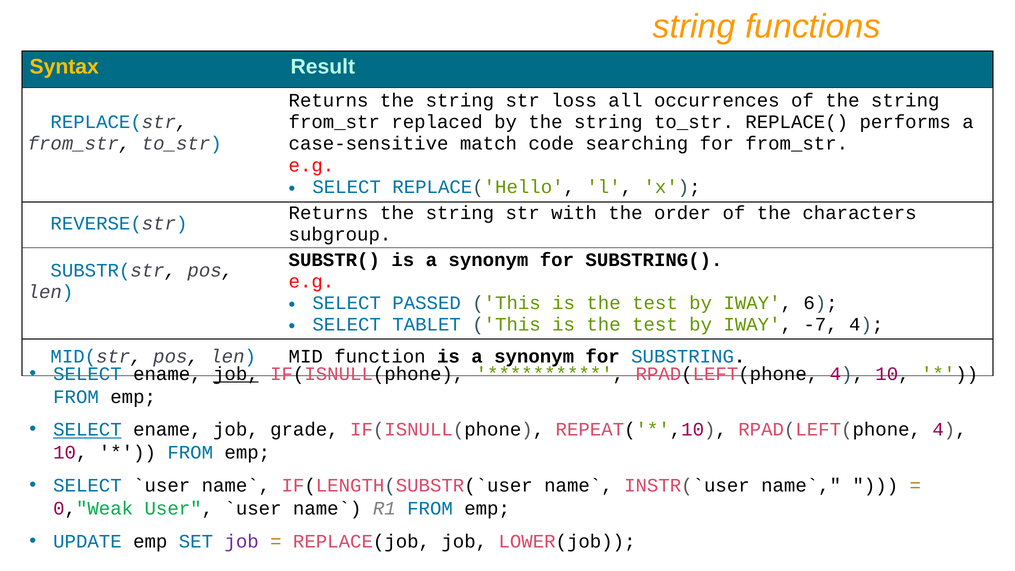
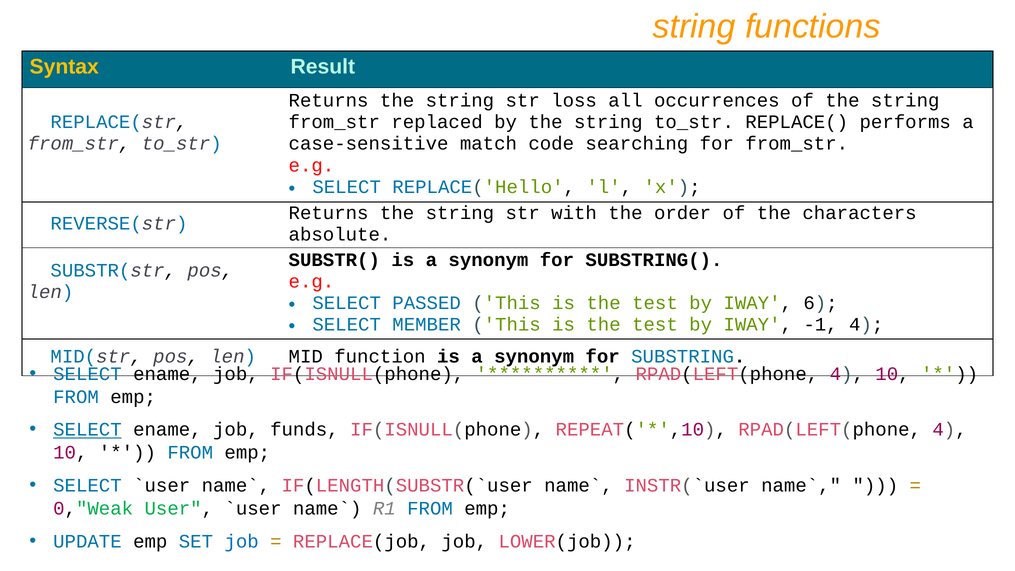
subgroup: subgroup -> absolute (340, 234)
TABLET: TABLET -> MEMBER (427, 325)
-7: -7 -> -1 (821, 325)
job underline: present -> none (236, 374)
grade: grade -> funds (304, 430)
job colour: purple -> blue (242, 541)
